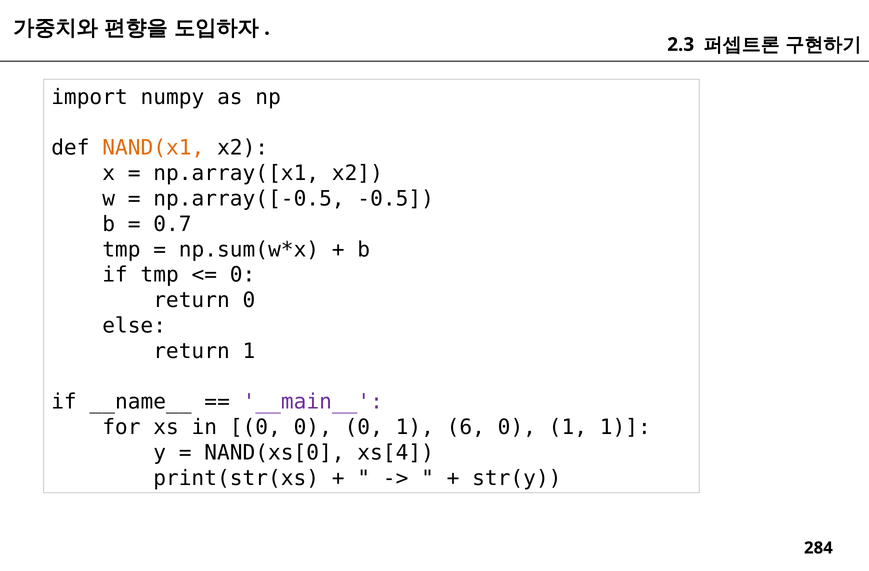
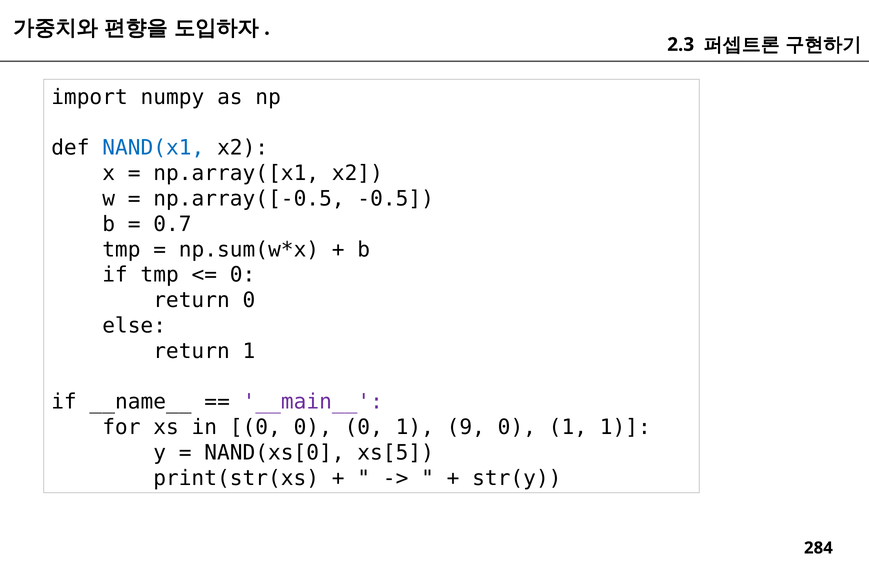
NAND(x1 colour: orange -> blue (153, 148)
6: 6 -> 9 (466, 427)
xs[4: xs[4 -> xs[5 (396, 452)
